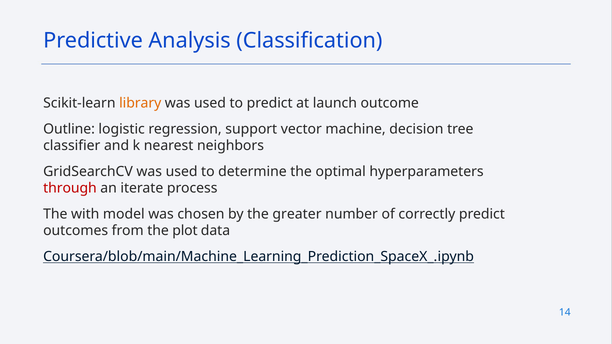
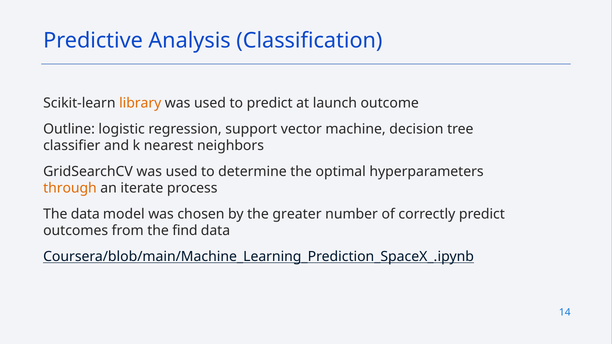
through colour: red -> orange (70, 188)
The with: with -> data (85, 214)
plot: plot -> find (185, 231)
